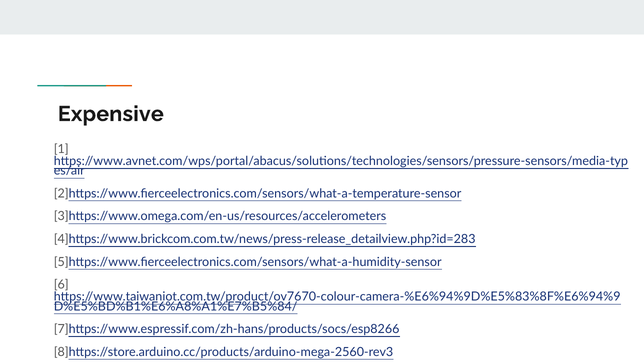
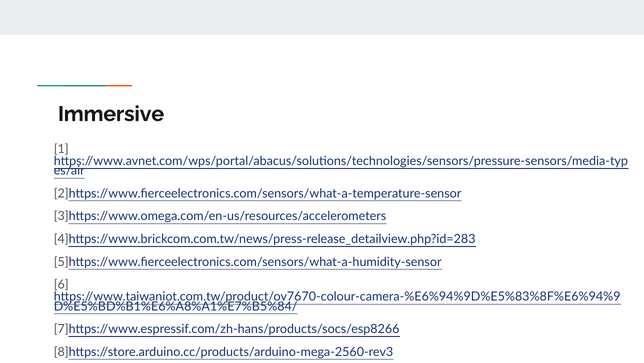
Expensive: Expensive -> Immersive (111, 114)
